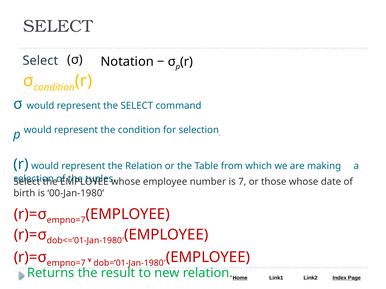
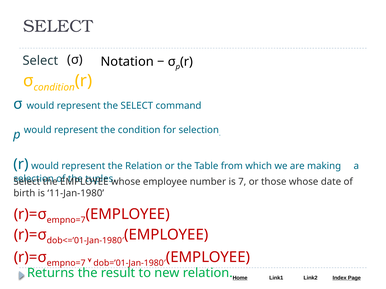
00-Jan-1980: 00-Jan-1980 -> 11-Jan-1980 (76, 194)
